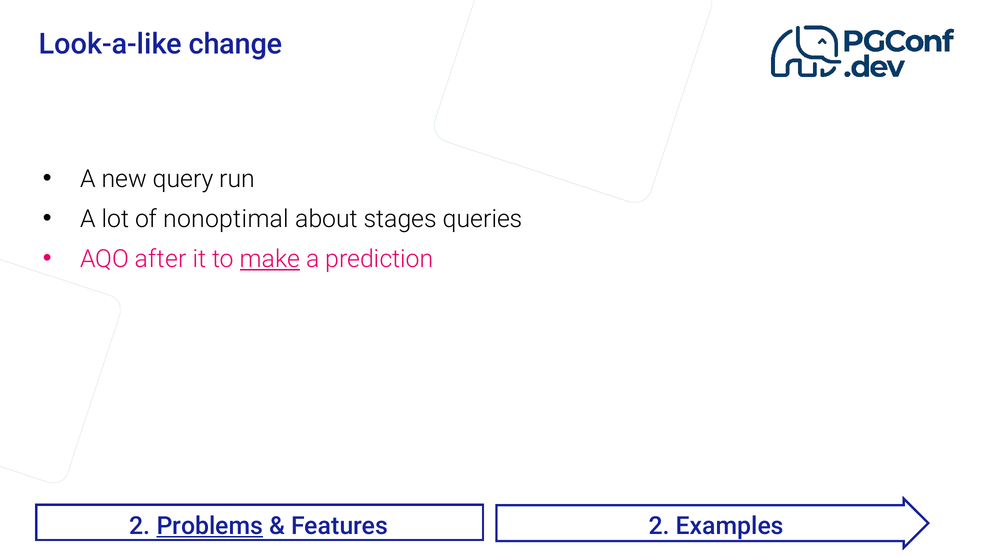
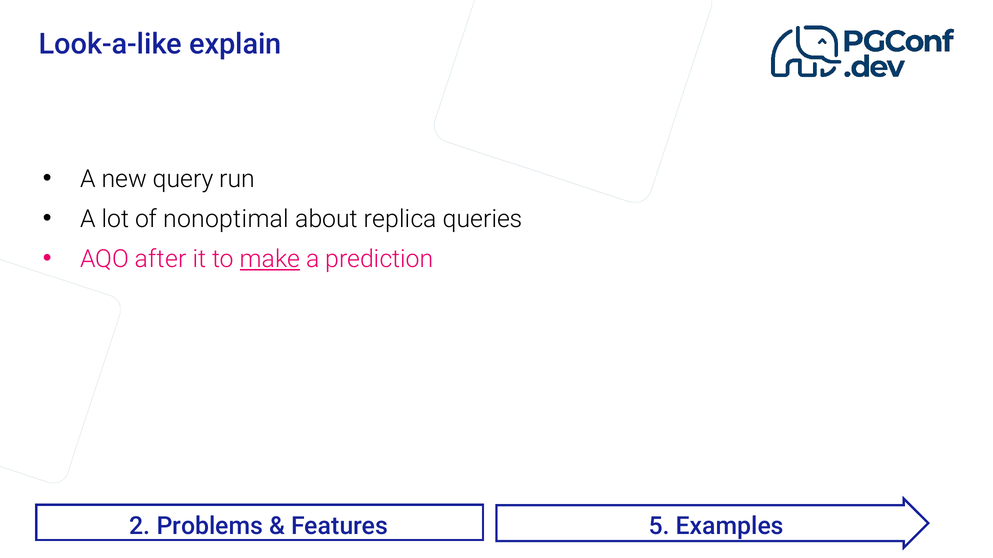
change: change -> explain (235, 44)
stages: stages -> replica (400, 219)
Problems underline: present -> none (210, 526)
Features 2: 2 -> 5 (659, 526)
